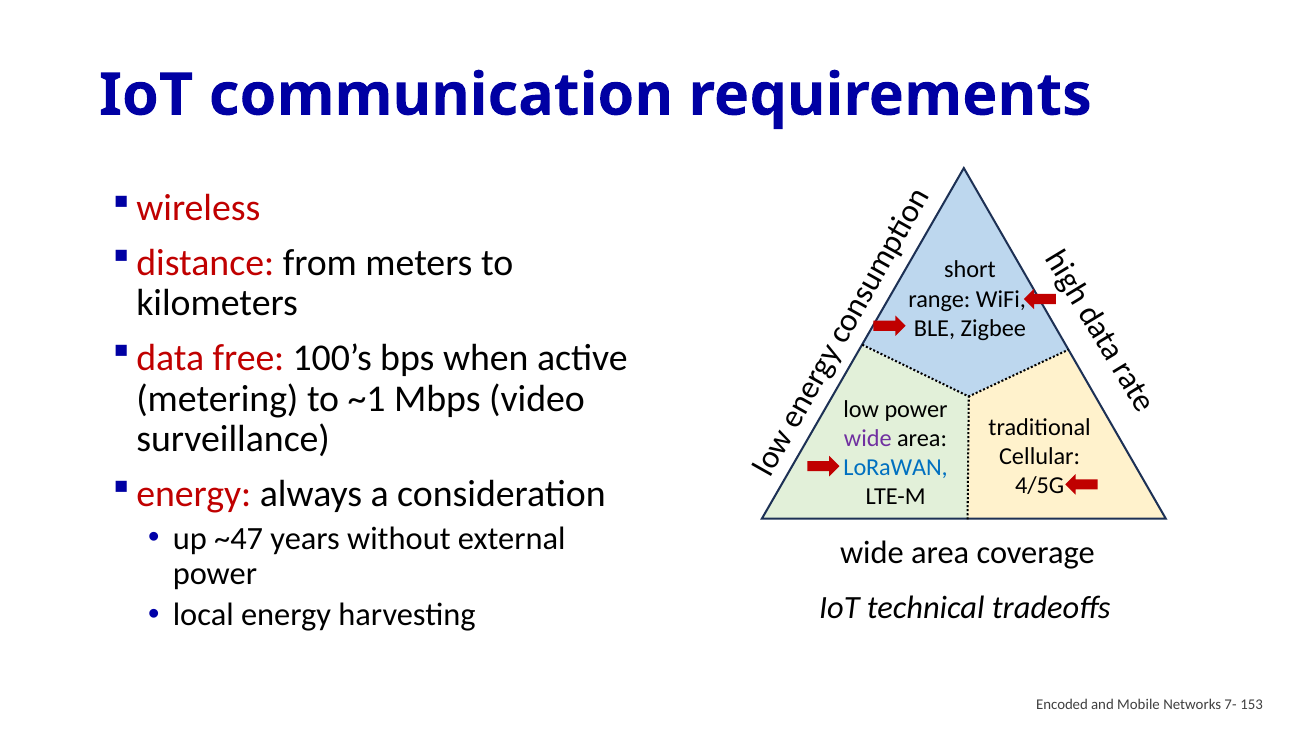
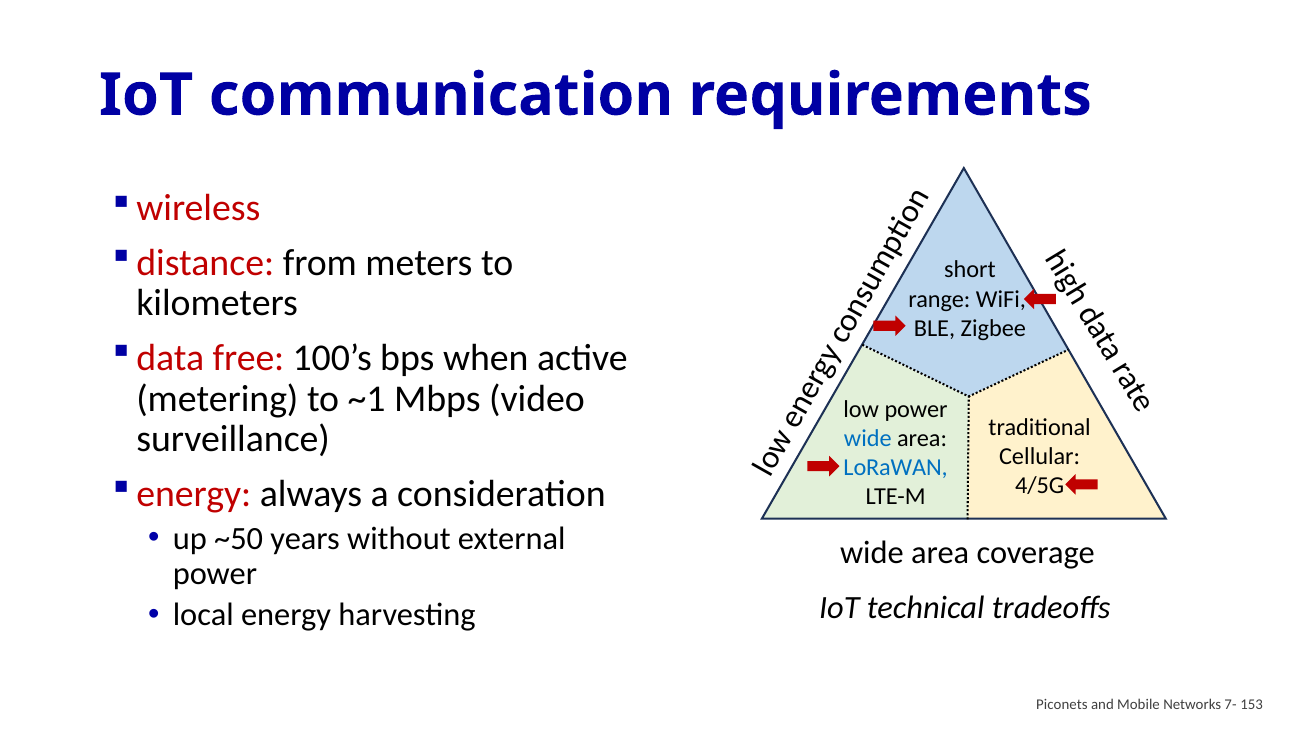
wide colour: purple -> blue (868, 439)
~47: ~47 -> ~50 (239, 539)
Encoded: Encoded -> Piconets (1062, 706)
